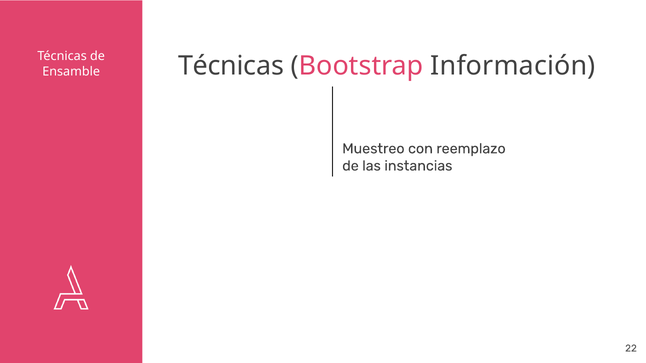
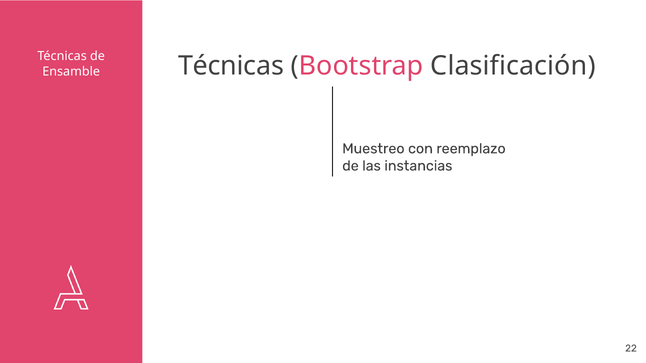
Información: Información -> Clasificación (513, 66)
